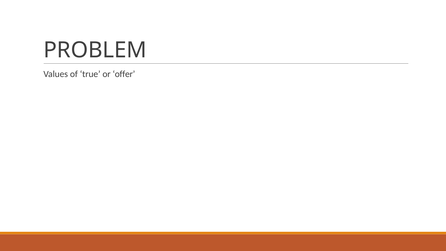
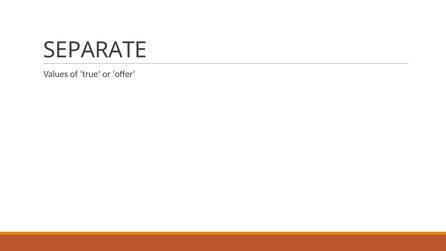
PROBLEM: PROBLEM -> SEPARATE (95, 50)
